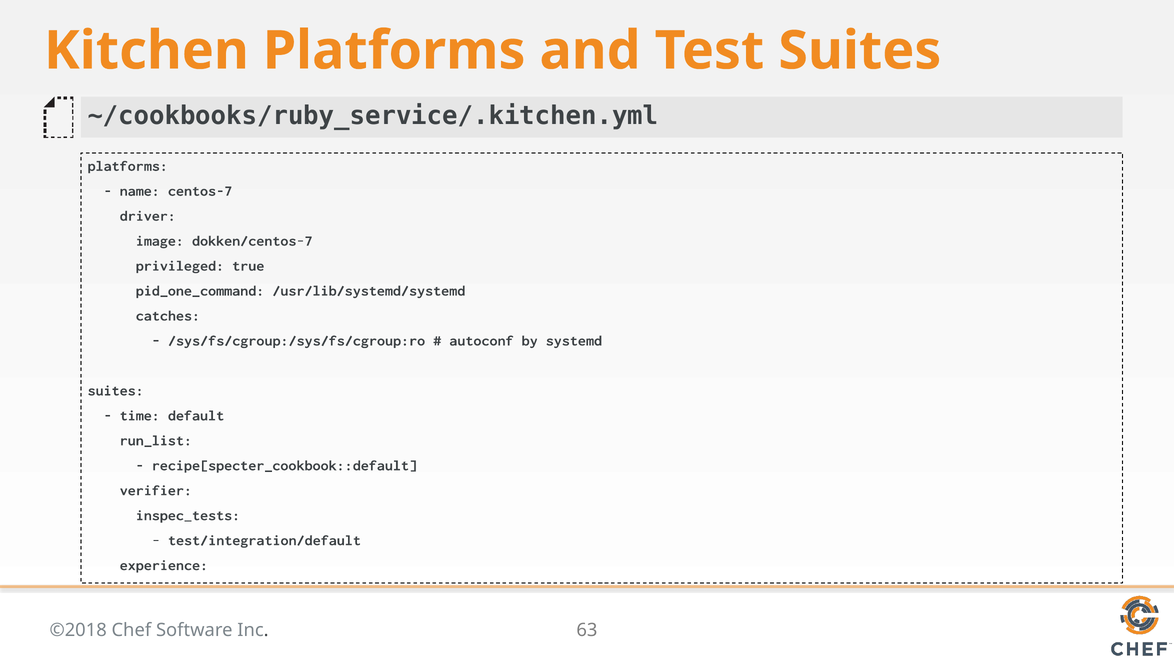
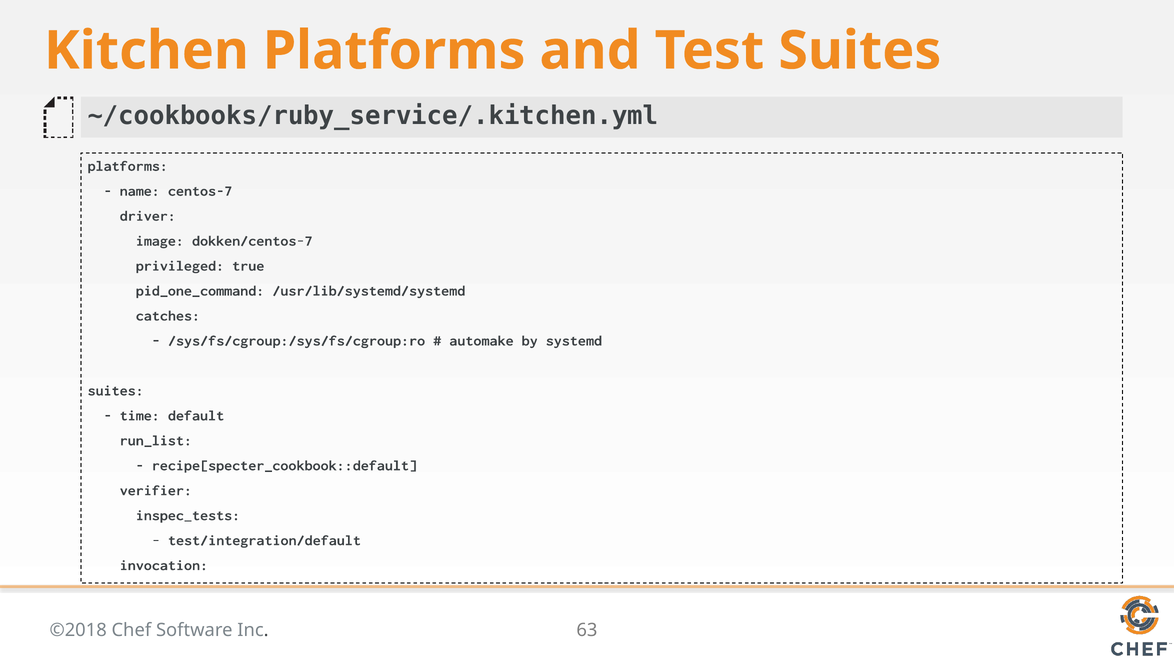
autoconf: autoconf -> automake (481, 340)
experience: experience -> invocation (164, 565)
